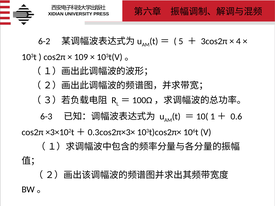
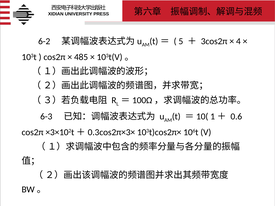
109: 109 -> 485 (81, 57)
